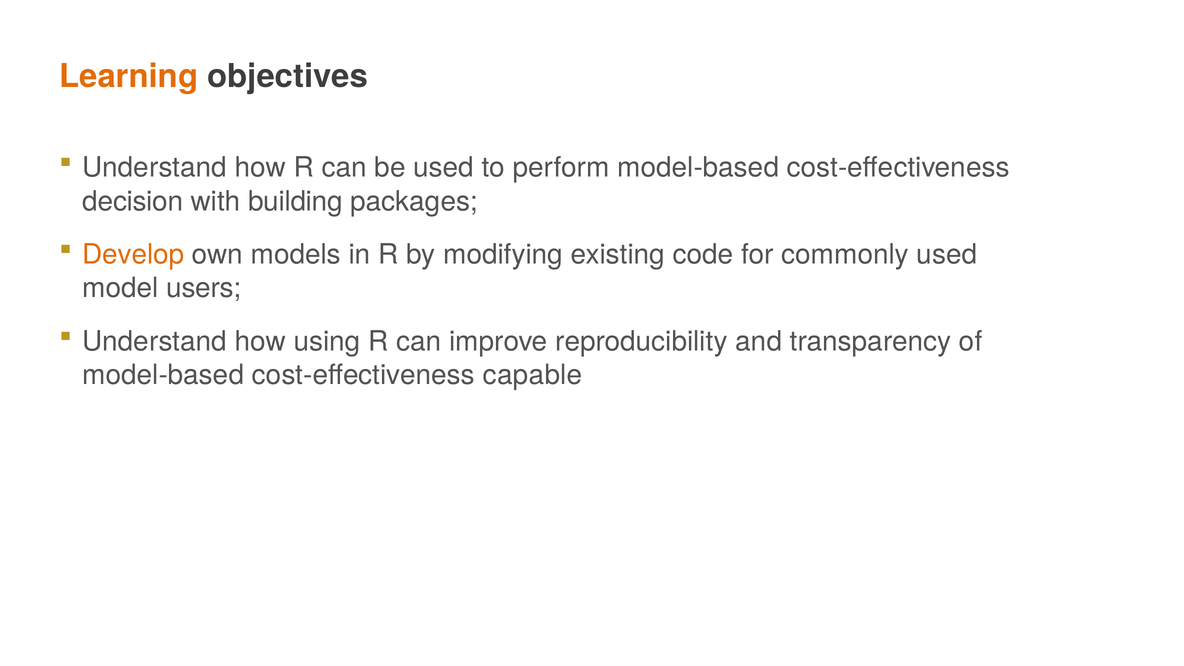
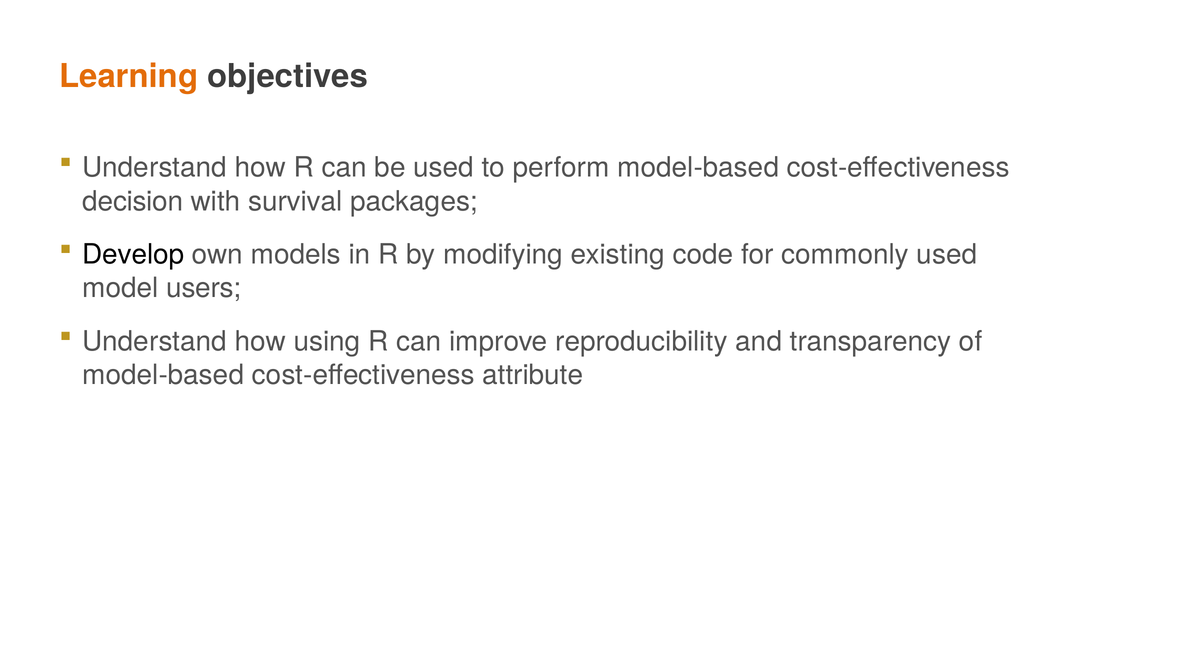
building: building -> survival (295, 201)
Develop colour: orange -> black (133, 255)
capable: capable -> attribute (533, 375)
